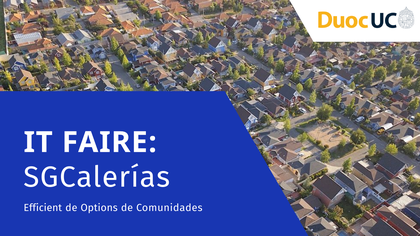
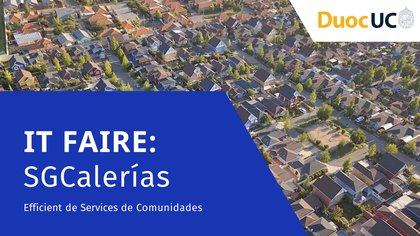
Options: Options -> Services (99, 208)
